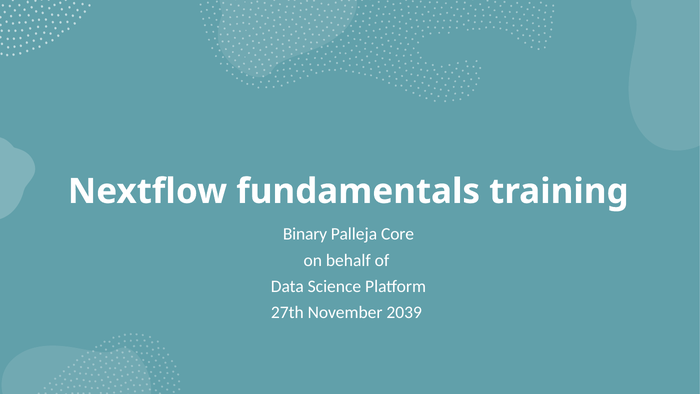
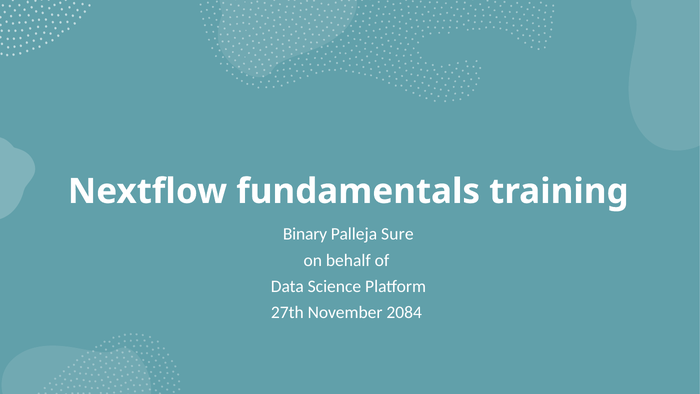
Core: Core -> Sure (397, 234)
2039: 2039 -> 2084 (404, 313)
